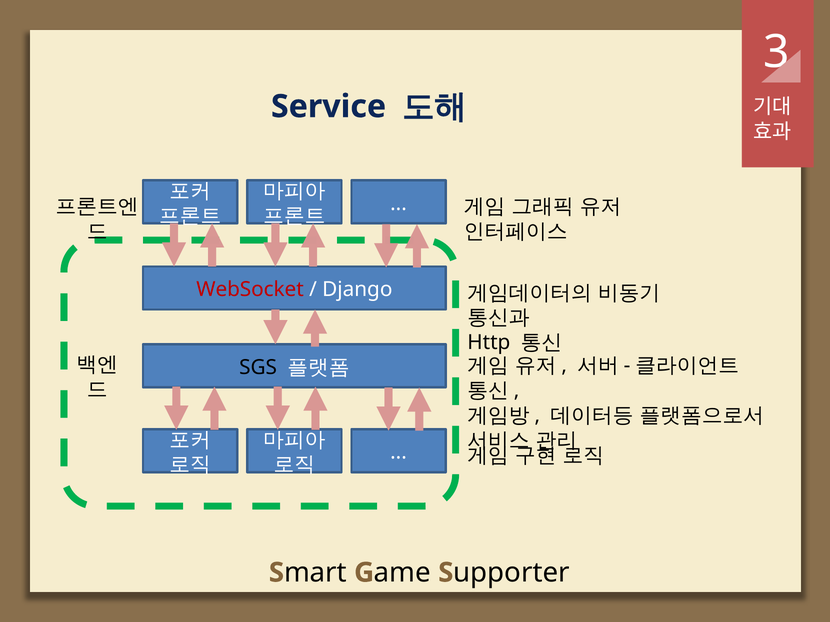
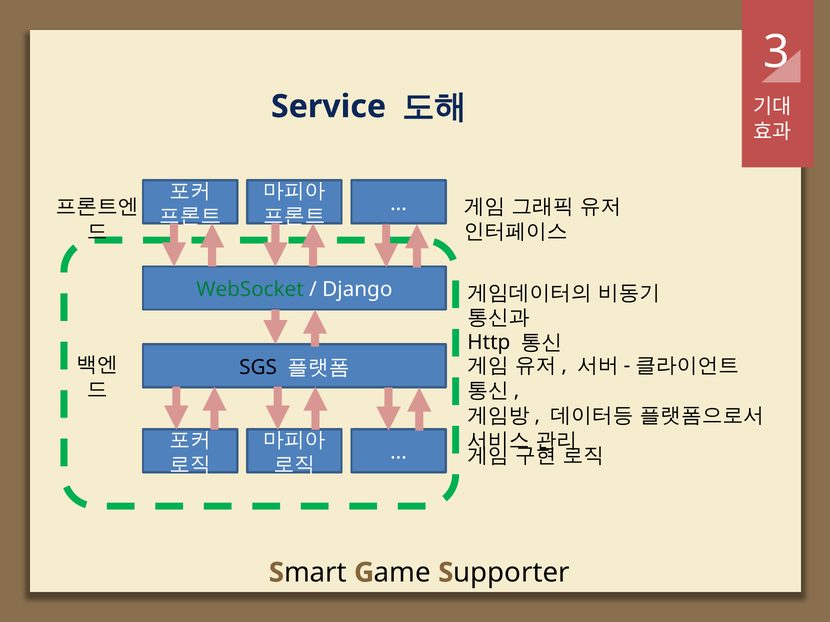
WebSocket colour: red -> green (250, 290)
